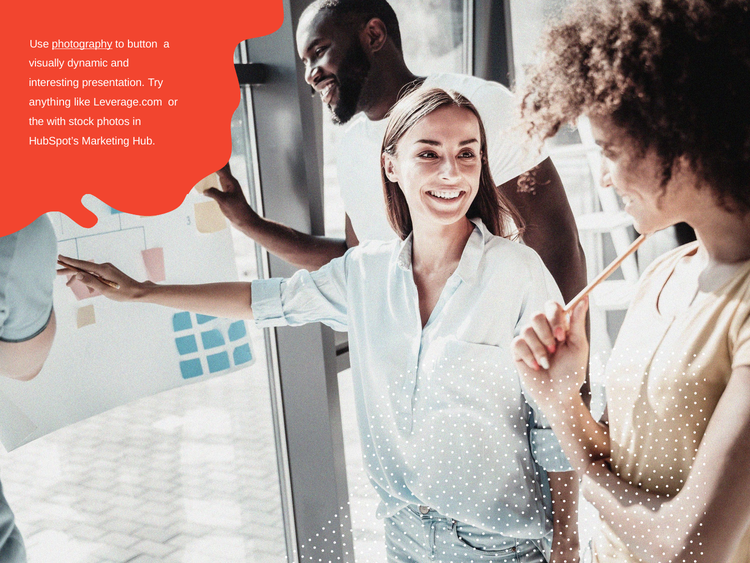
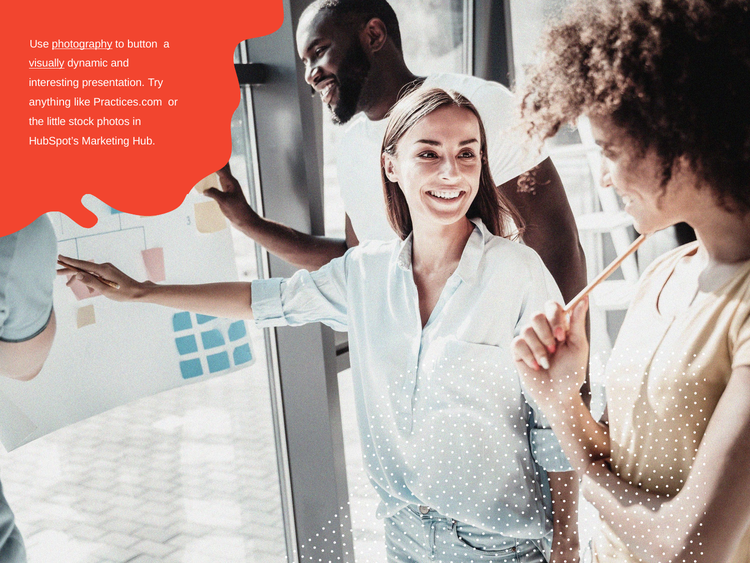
visually underline: none -> present (47, 63)
Leverage.com: Leverage.com -> Practices.com (128, 102)
with: with -> little (56, 122)
